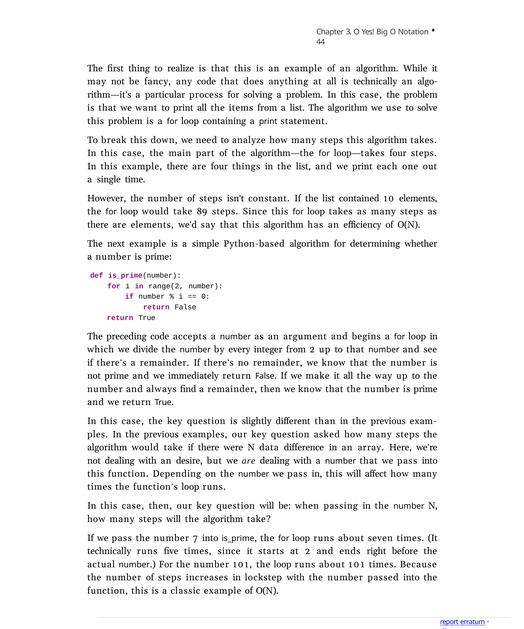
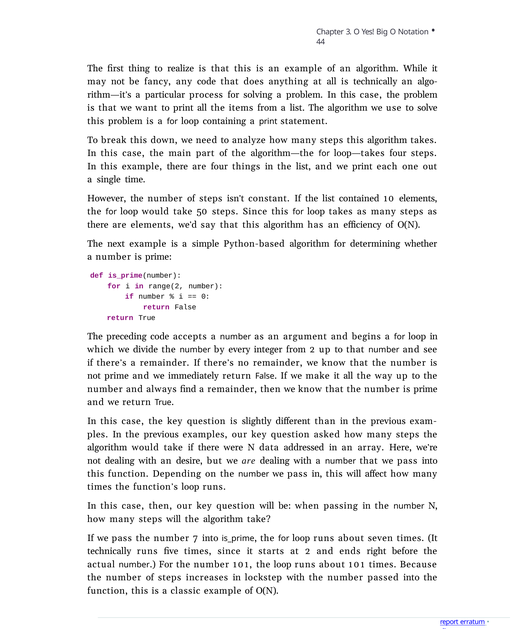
89: 89 -> 50 (202, 212)
difference: difference -> addressed (304, 447)
